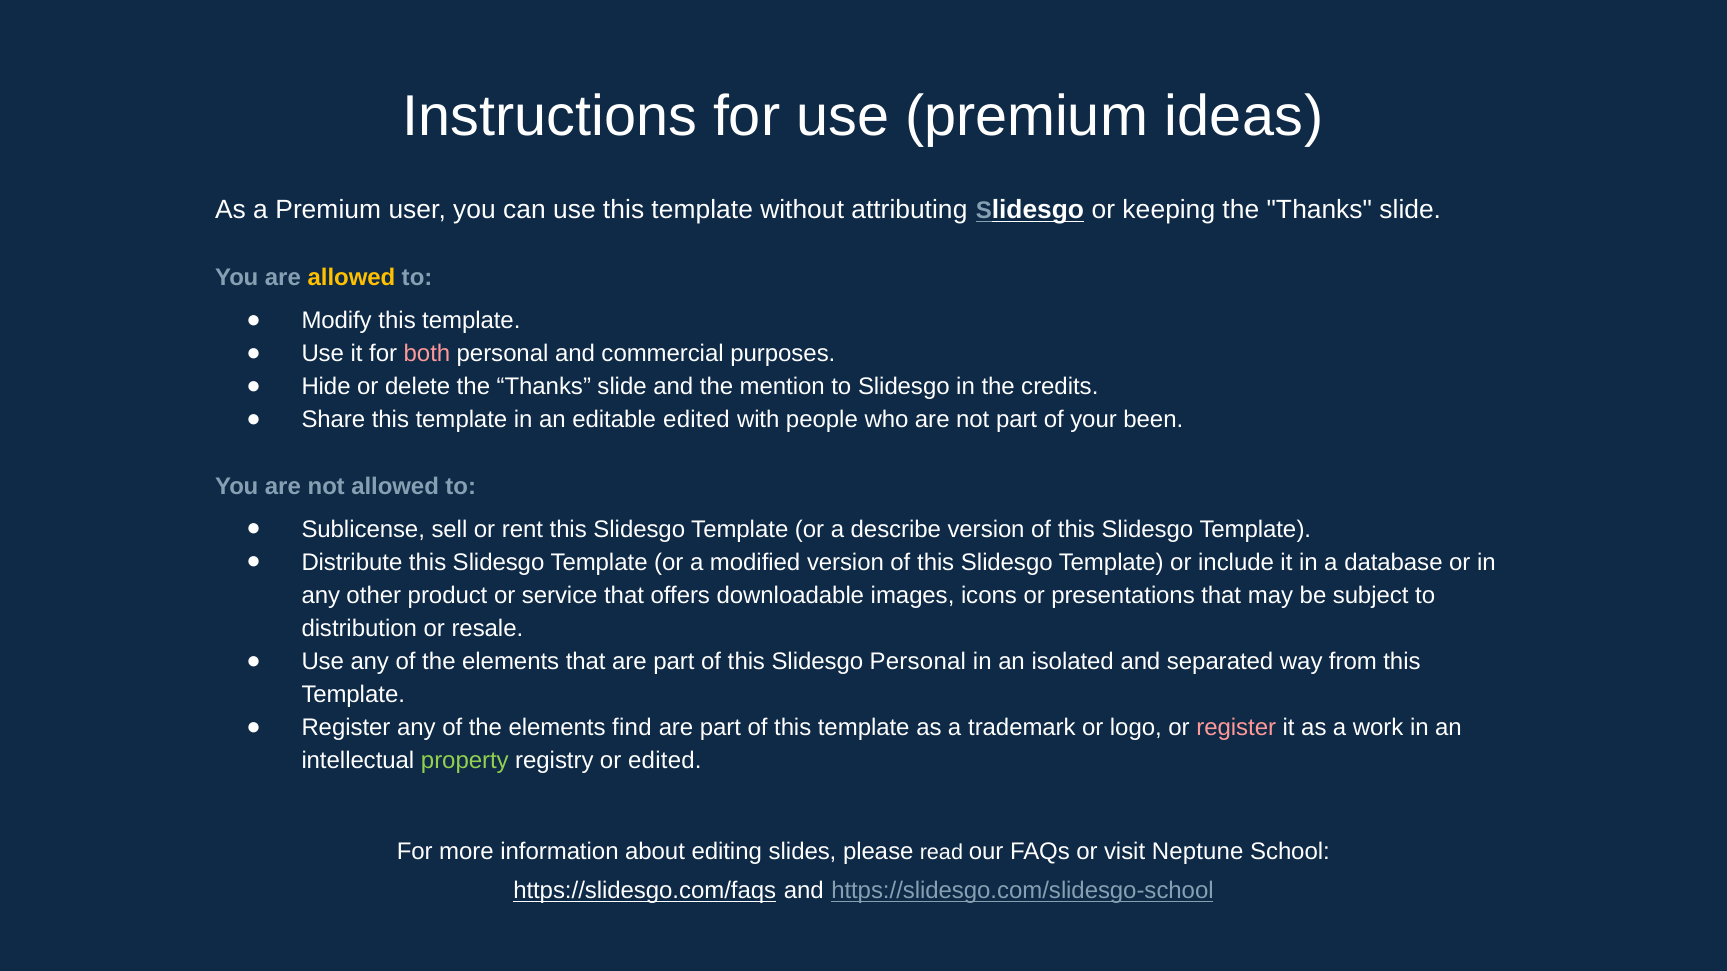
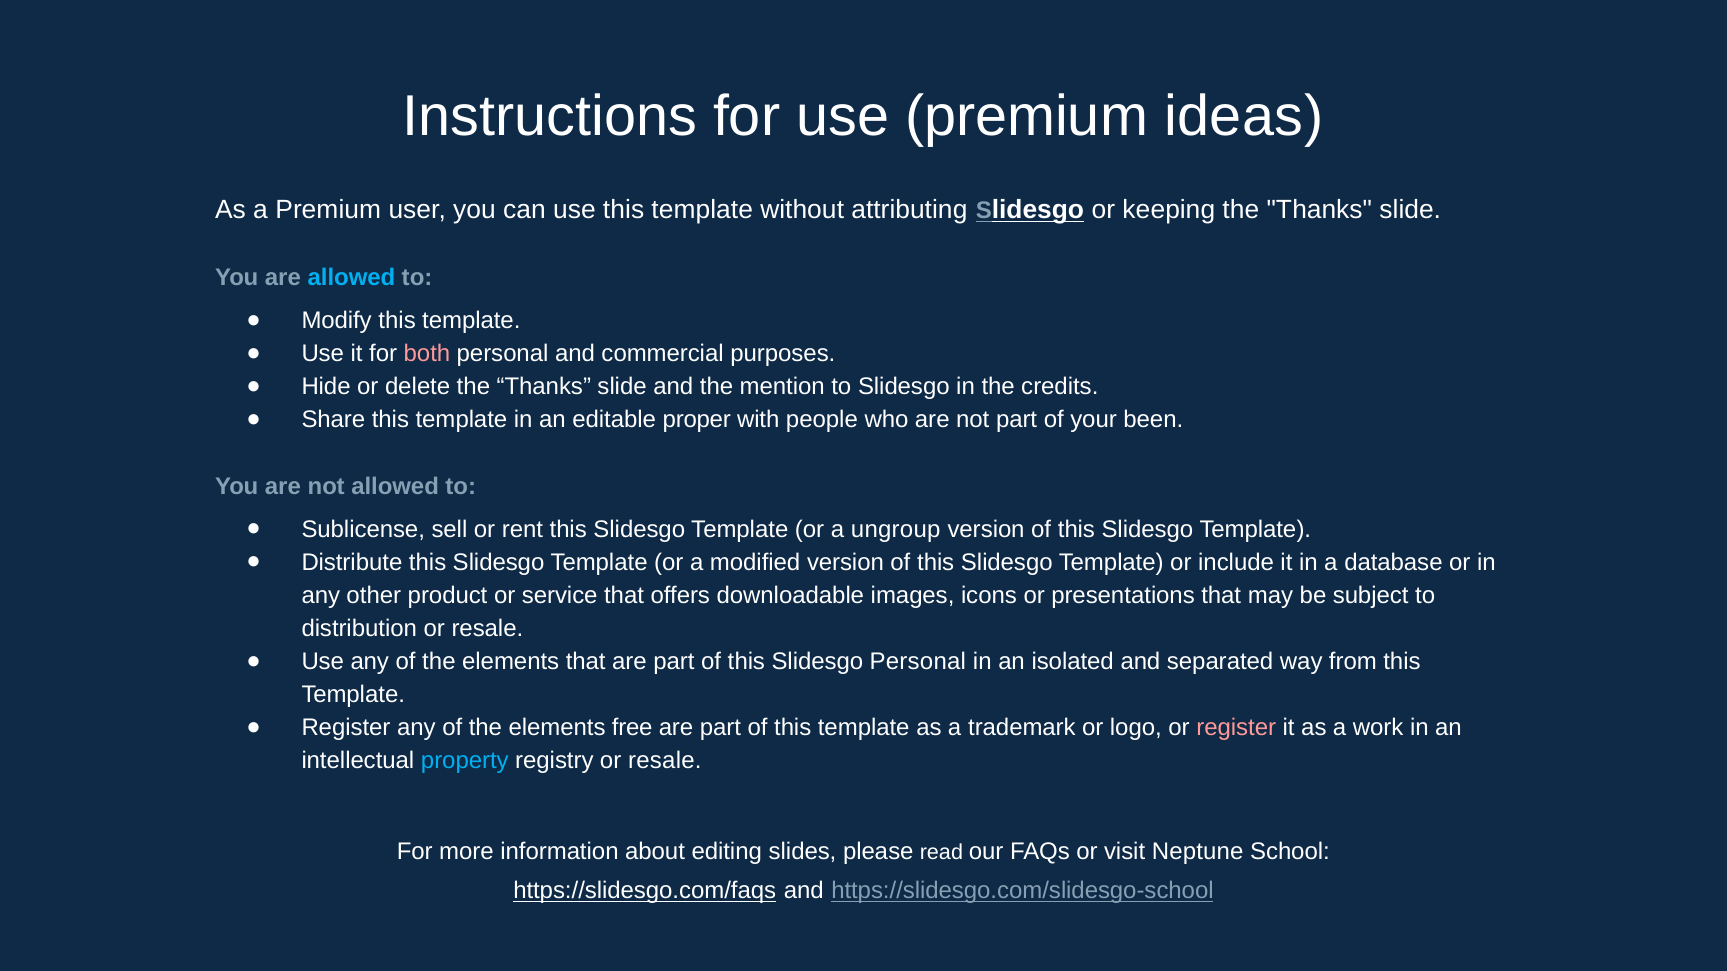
allowed colour: yellow -> light blue (351, 278)
editable edited: edited -> proper (697, 420)
describe: describe -> ungroup (896, 529)
find: find -> free (632, 728)
property colour: light green -> light blue (465, 761)
registry or edited: edited -> resale (665, 761)
